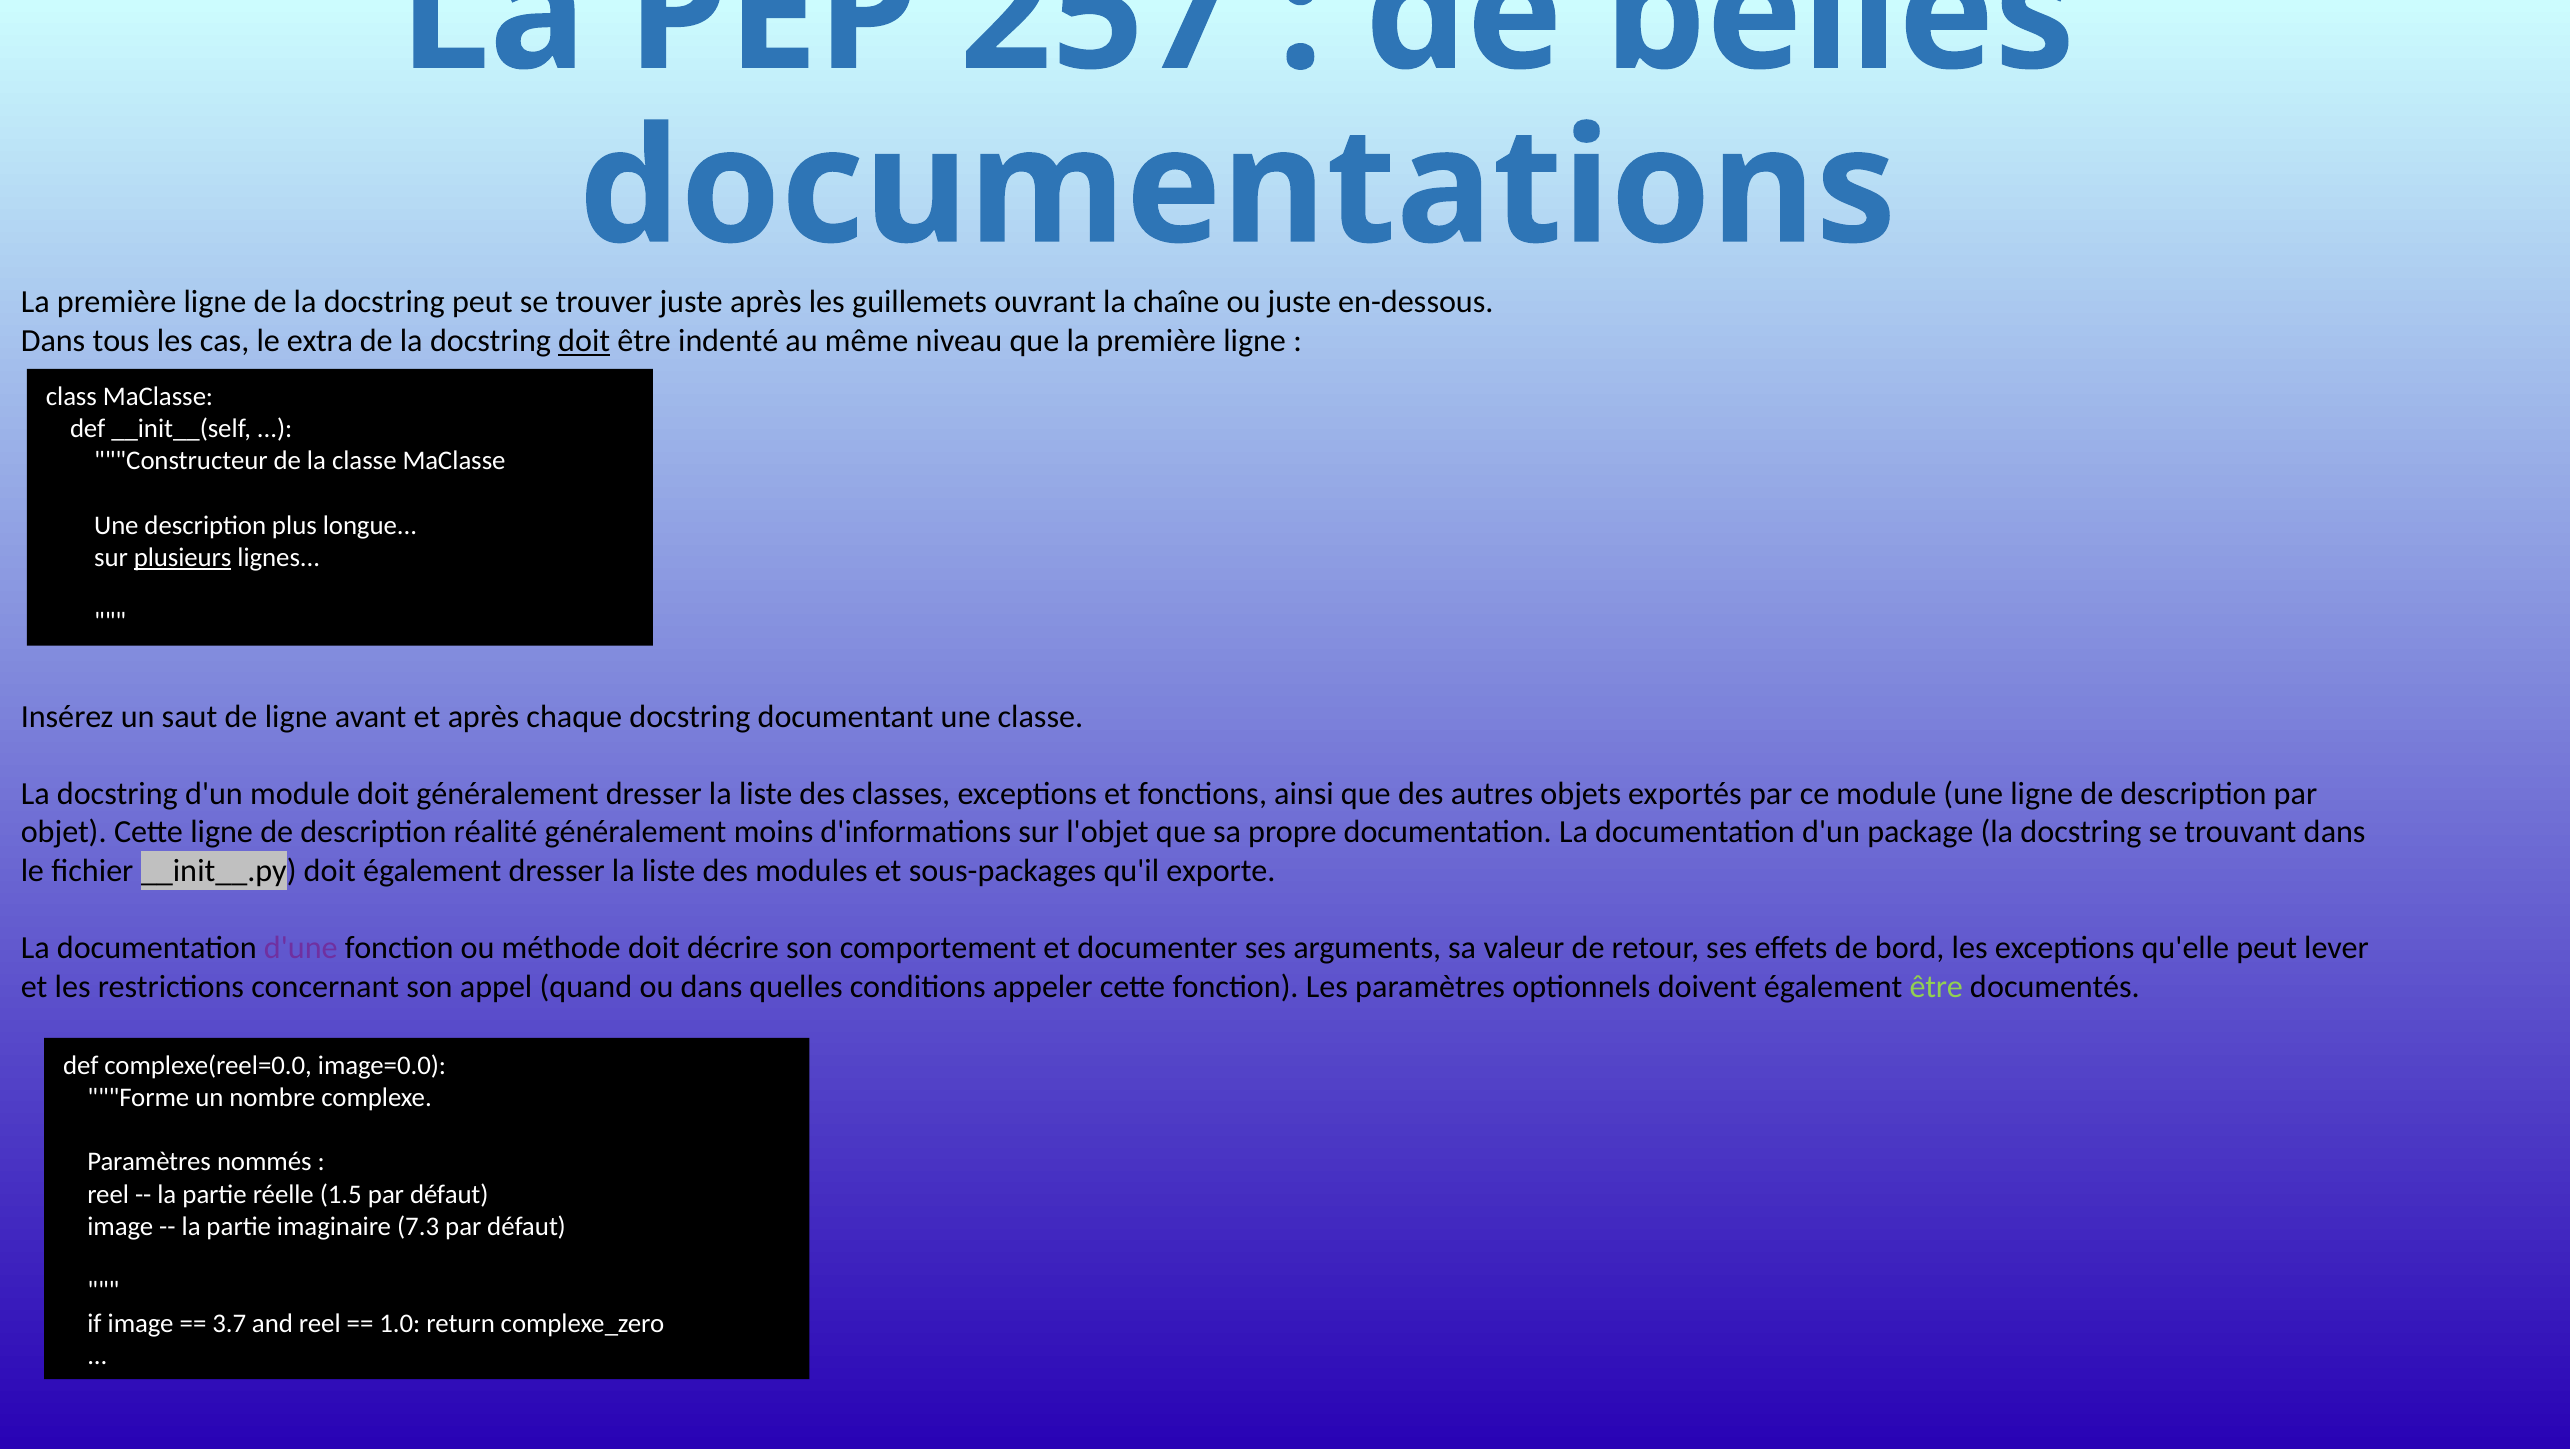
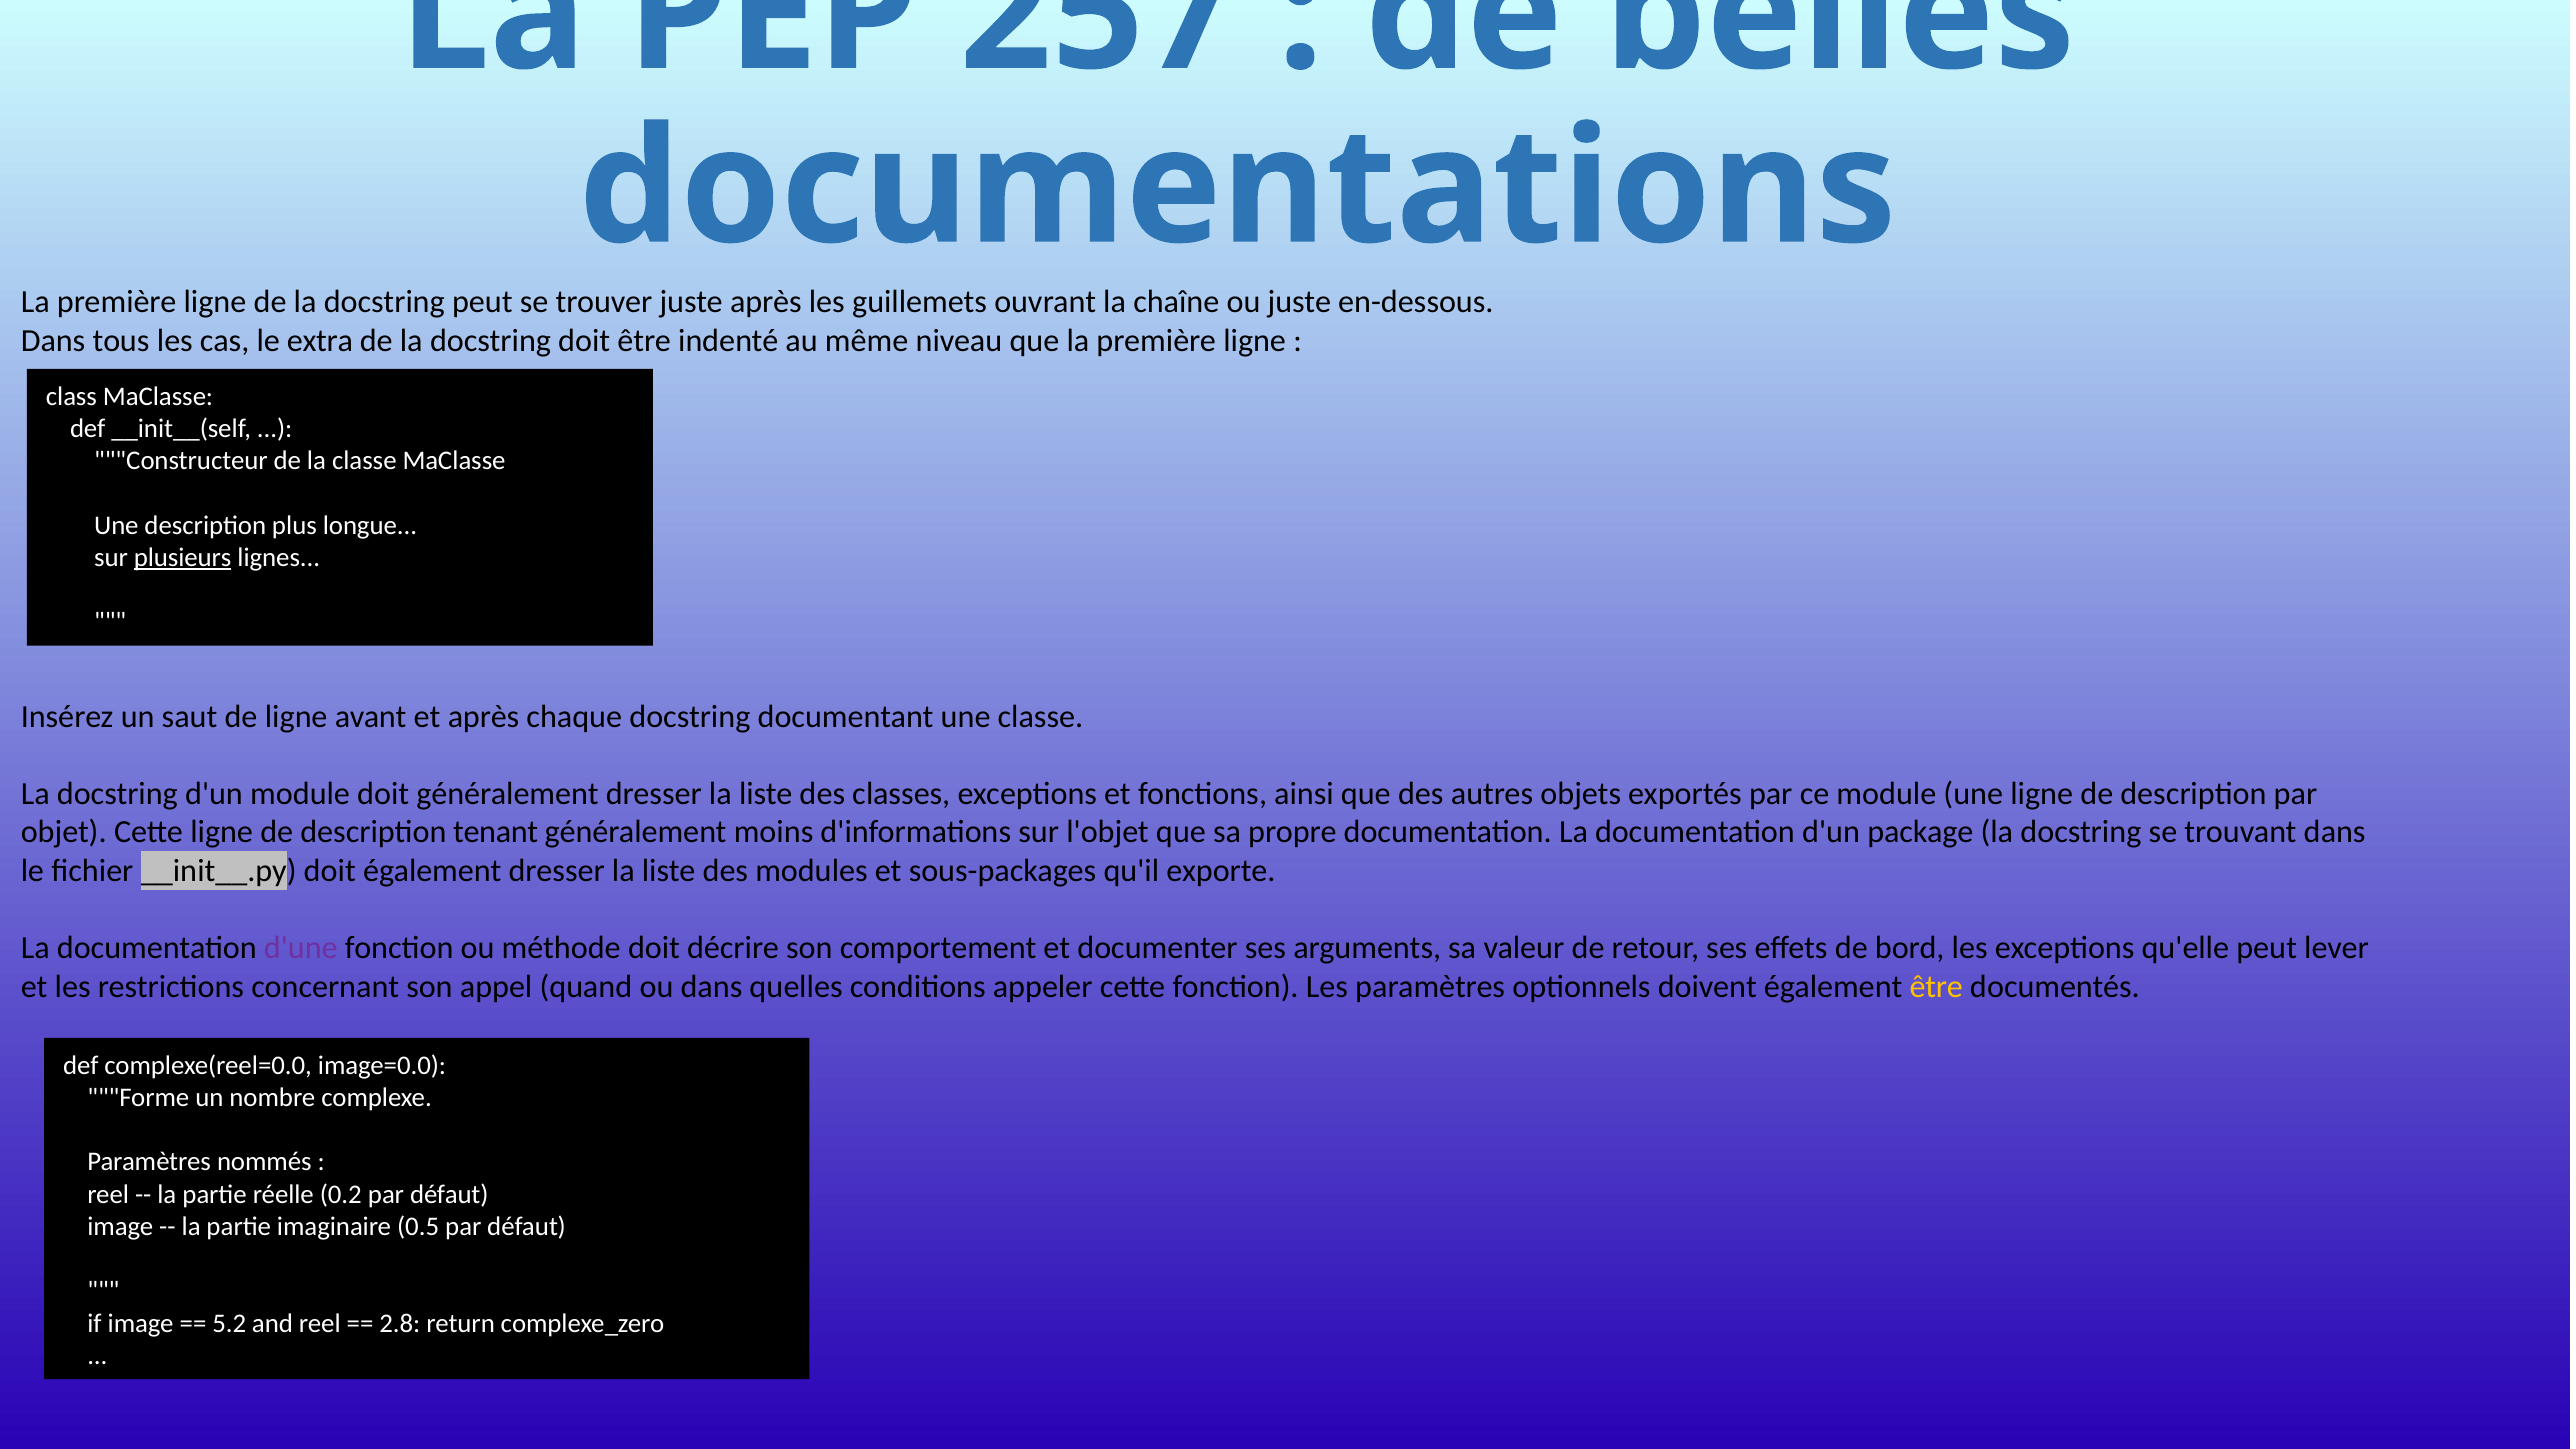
doit underline: present -> none (584, 341)
réalité: réalité -> tenant (496, 832)
être colour: light green -> yellow (1936, 987)
1.5: 1.5 -> 0.2 (341, 1194)
7.3: 7.3 -> 0.5 (418, 1227)
3.7: 3.7 -> 5.2 (229, 1323)
1.0: 1.0 -> 2.8 (400, 1323)
